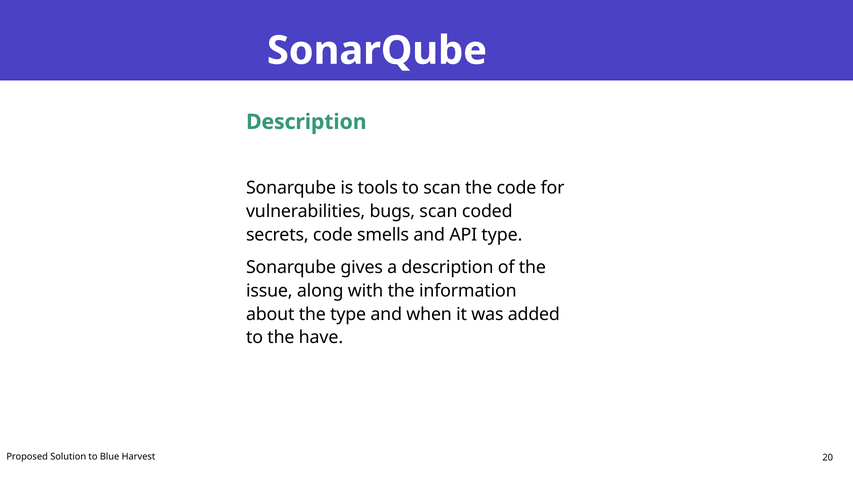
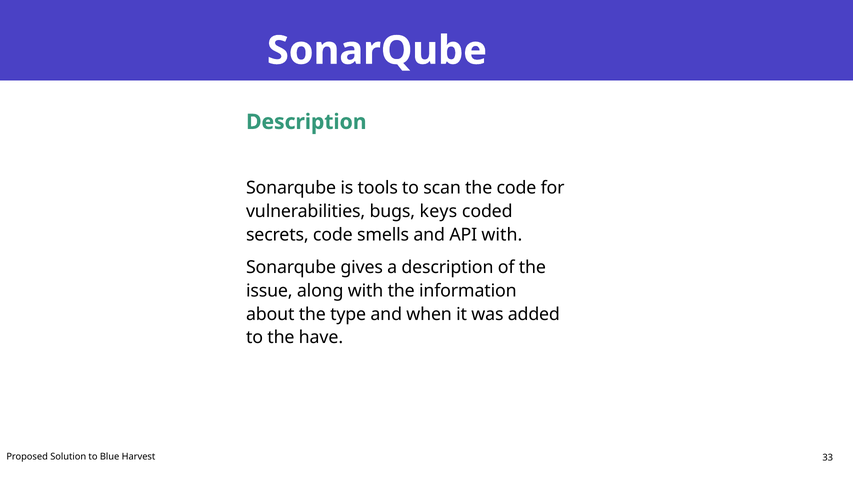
bugs scan: scan -> keys (438, 211)
API type: type -> with (502, 235)
20: 20 -> 33 (828, 457)
